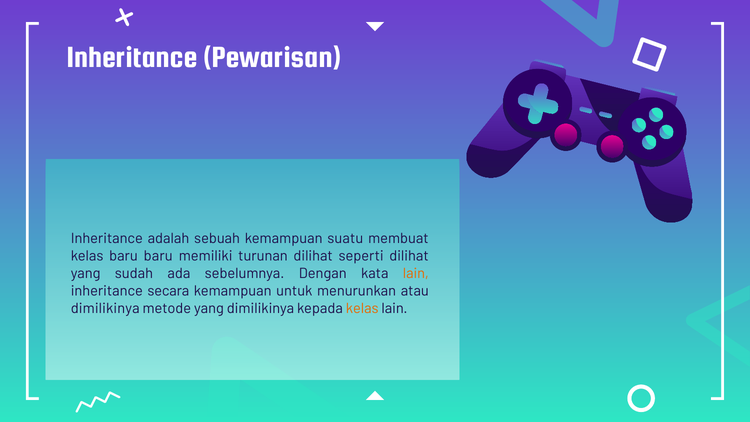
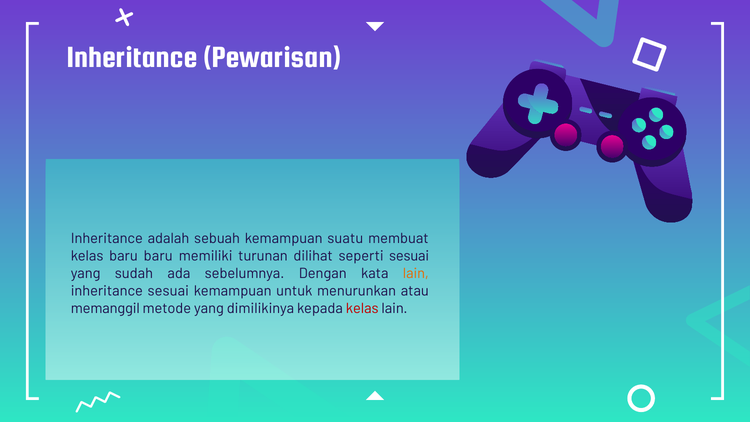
seperti dilihat: dilihat -> sesuai (409, 256)
inheritance secara: secara -> sesuai (168, 291)
dimilikinya: dimilikinya -> memanggil (105, 308)
kelas colour: orange -> red (362, 308)
